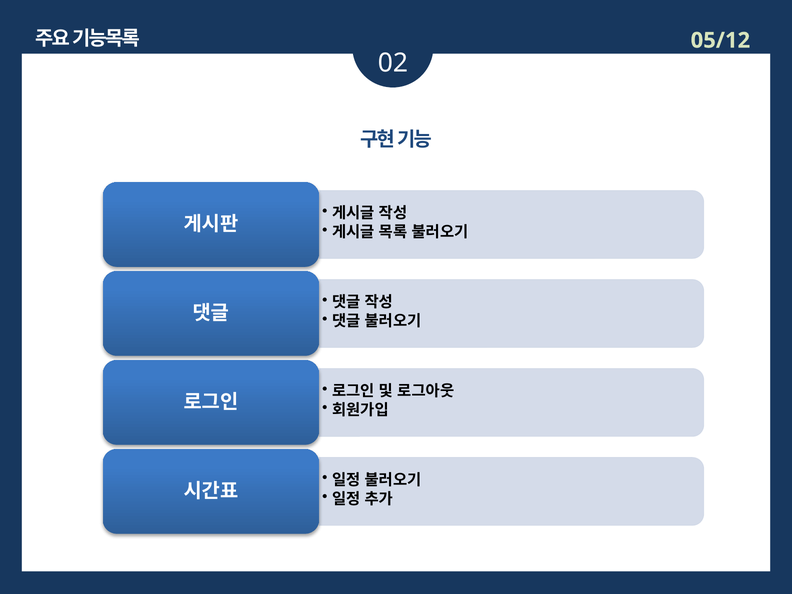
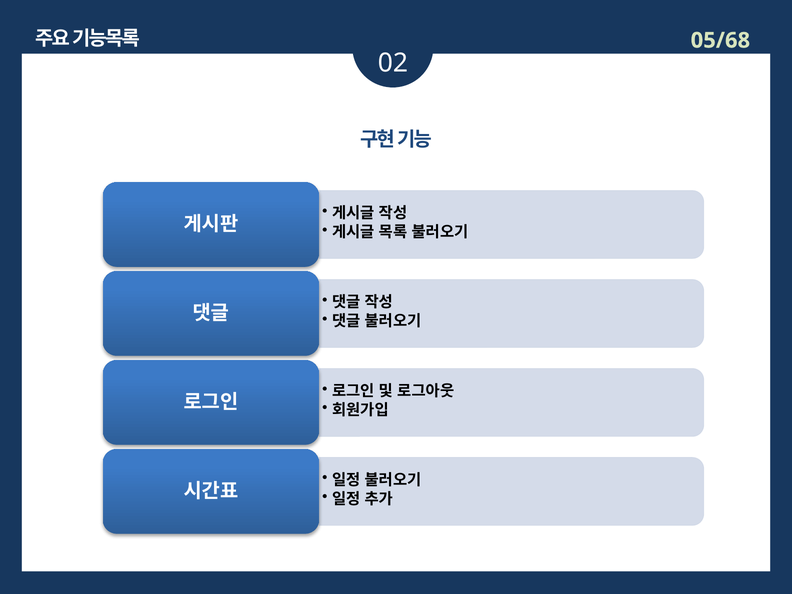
05/12: 05/12 -> 05/68 (720, 40)
